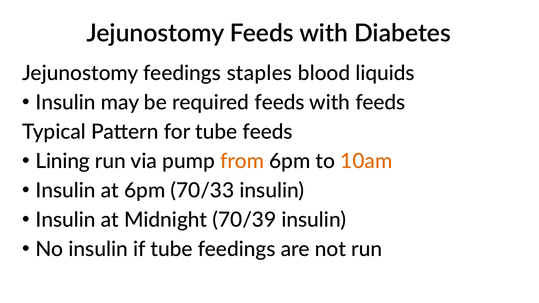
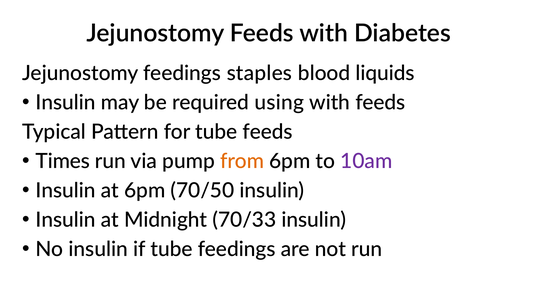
required feeds: feeds -> using (279, 103)
Lining: Lining -> Times (63, 161)
10am colour: orange -> purple (366, 161)
70/33: 70/33 -> 70/50 (202, 191)
70/39: 70/39 -> 70/33 (244, 220)
